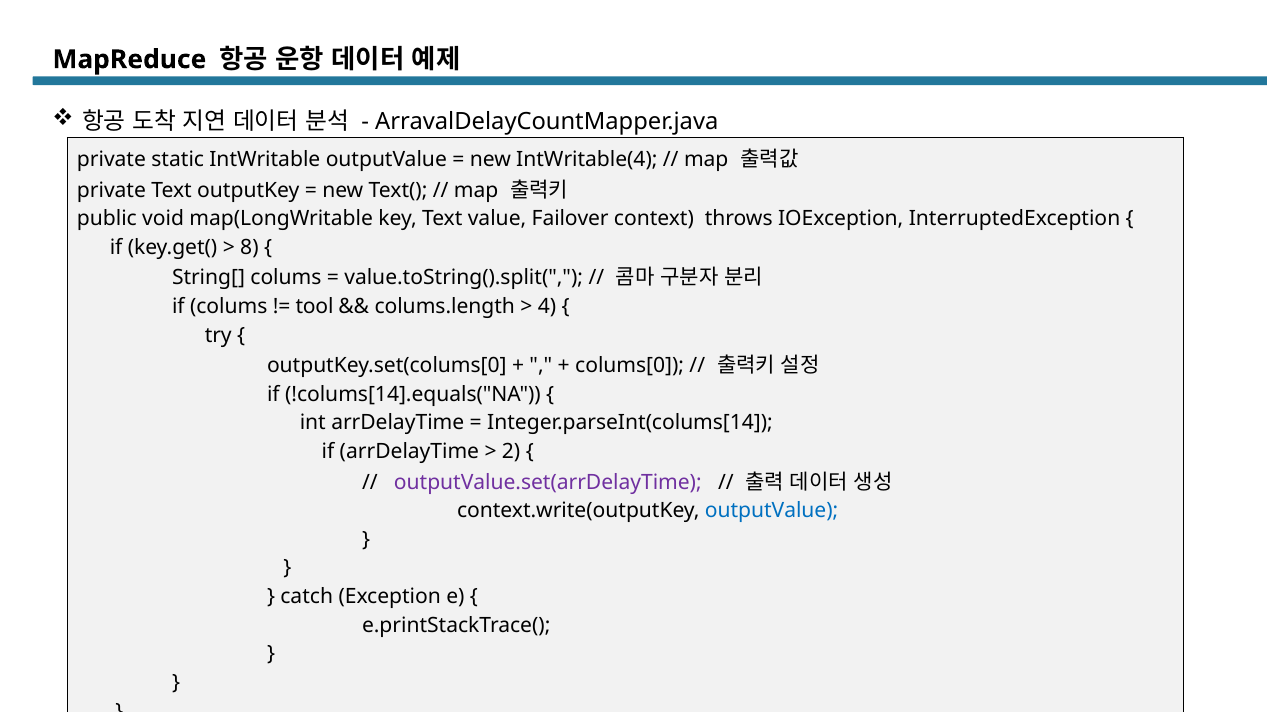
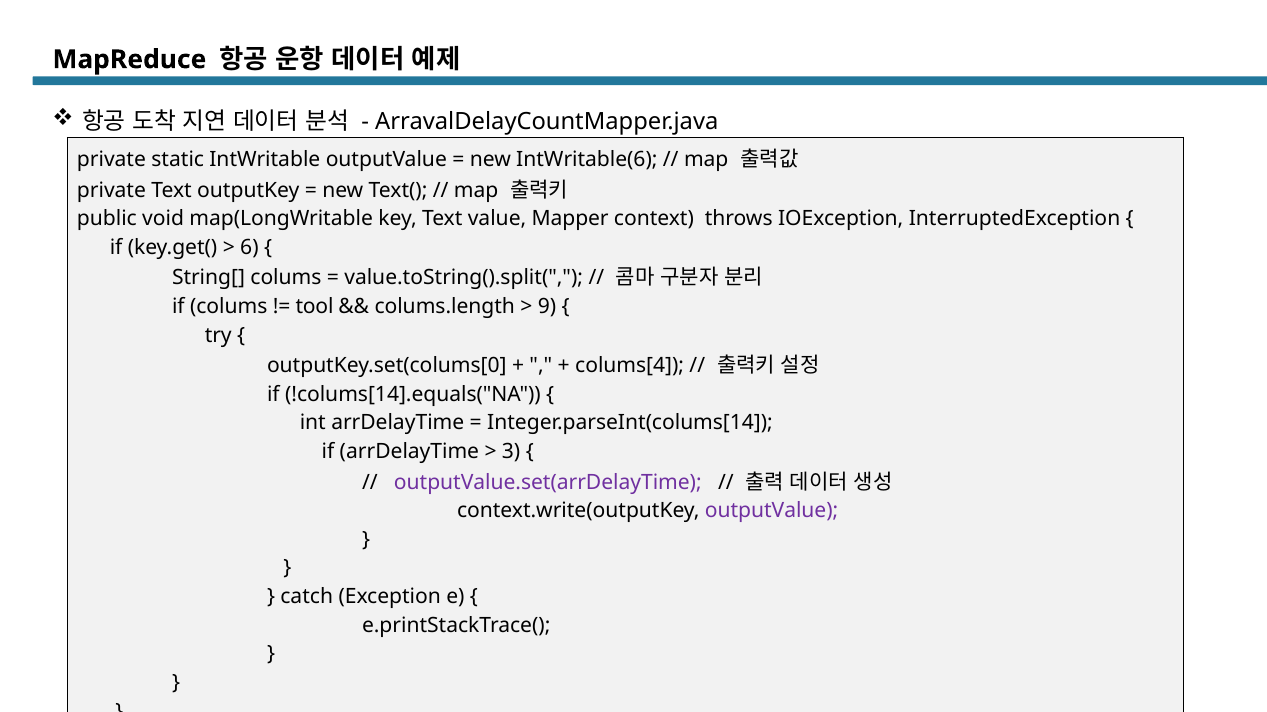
IntWritable(4: IntWritable(4 -> IntWritable(6 (587, 160)
Failover: Failover -> Mapper (570, 219)
8: 8 -> 6 (249, 248)
4: 4 -> 9 (547, 307)
colums[0: colums[0 -> colums[4 (630, 366)
2: 2 -> 3 (511, 452)
outputValue colour: blue -> purple (772, 511)
